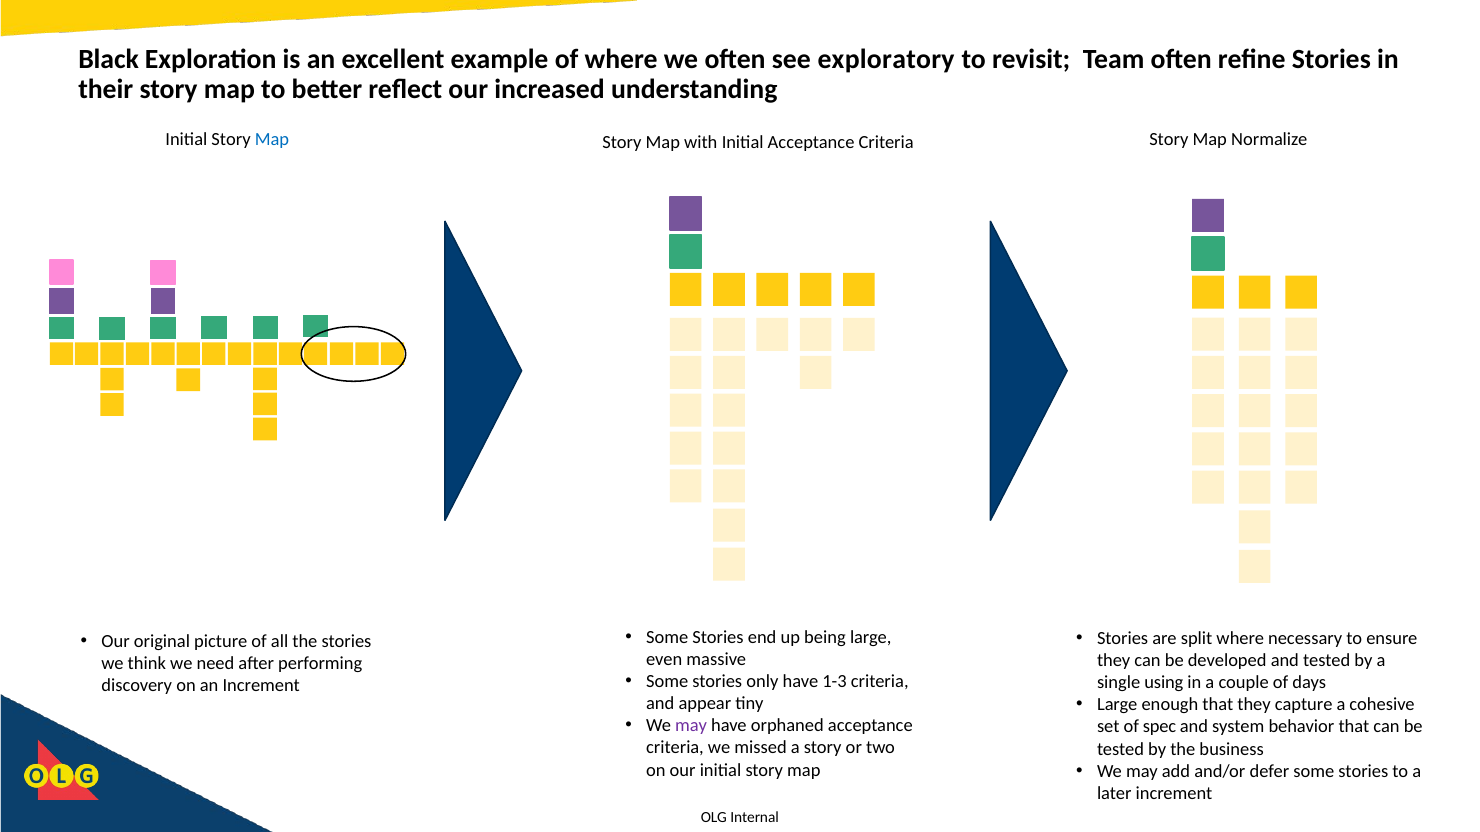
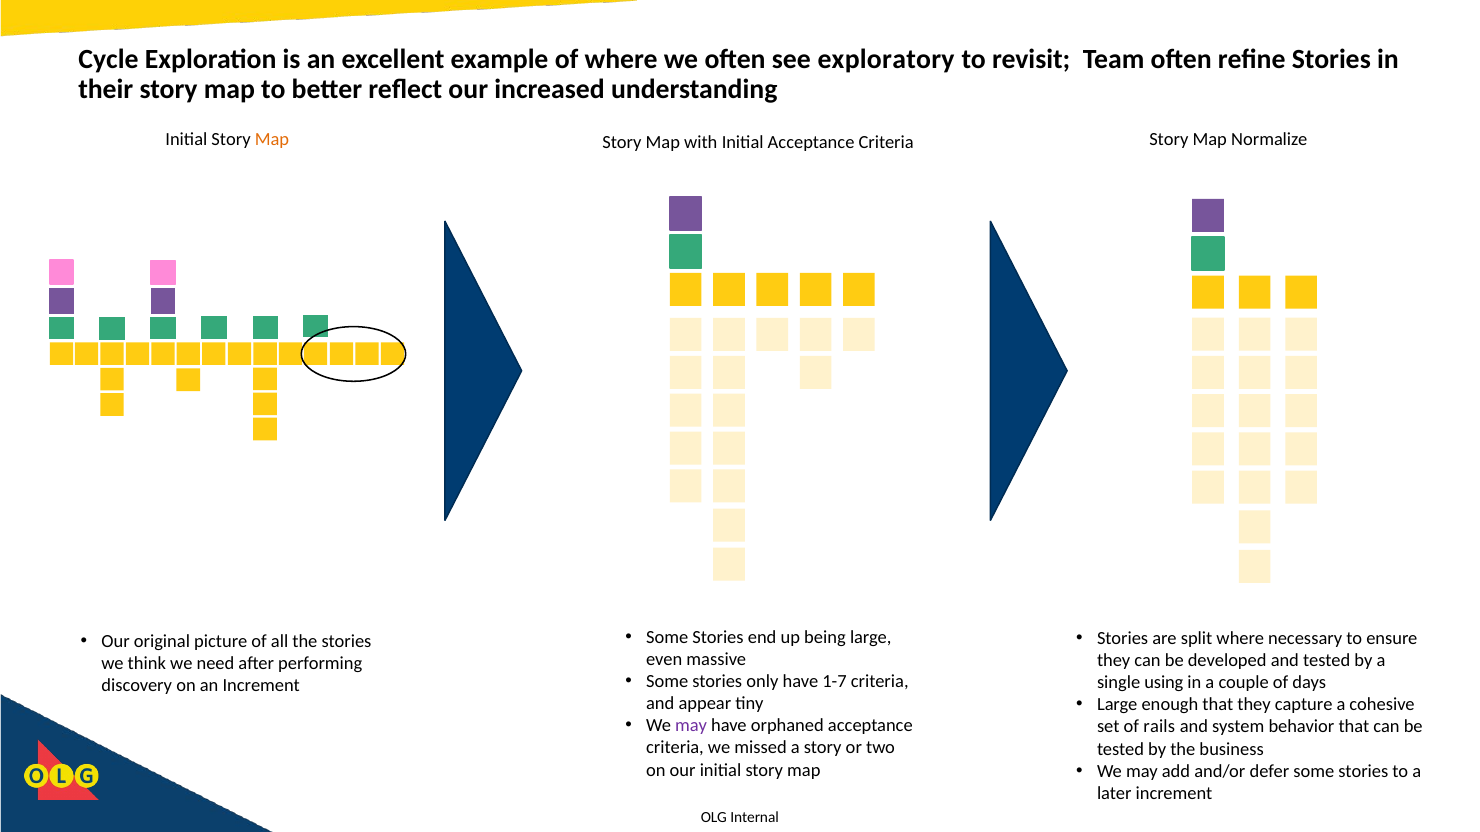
Black: Black -> Cycle (108, 59)
Map colour: blue -> orange (272, 140)
1-3: 1-3 -> 1-7 (835, 682)
spec: spec -> rails (1159, 727)
